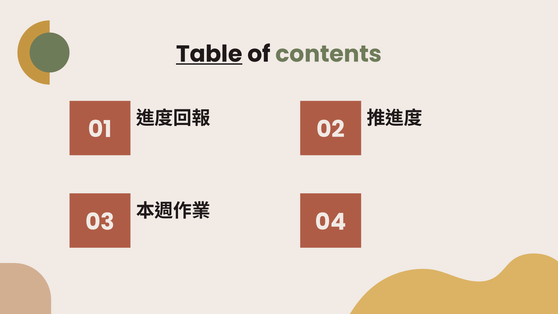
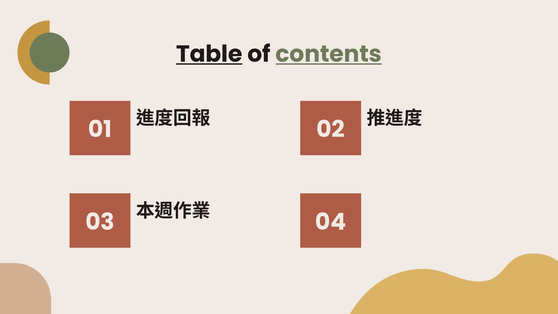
contents underline: none -> present (329, 54)
